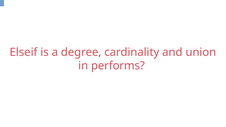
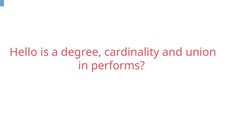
Elseif: Elseif -> Hello (24, 52)
